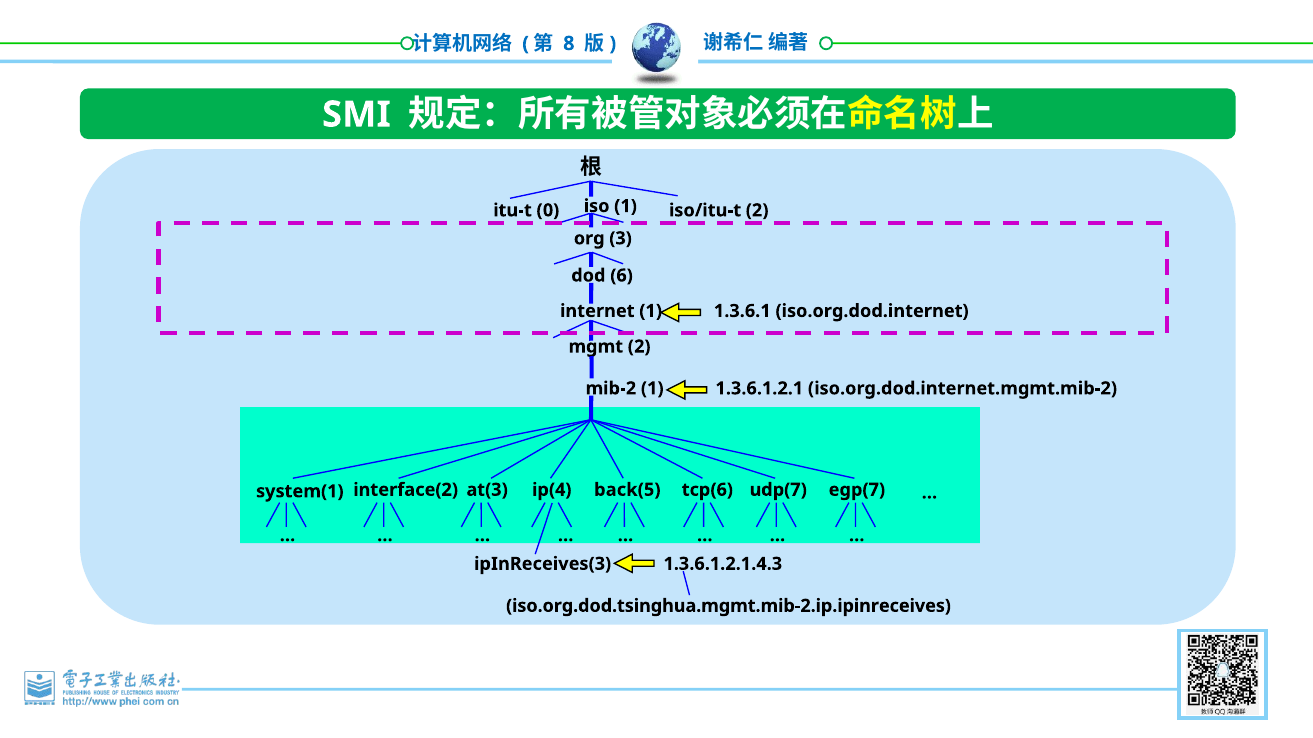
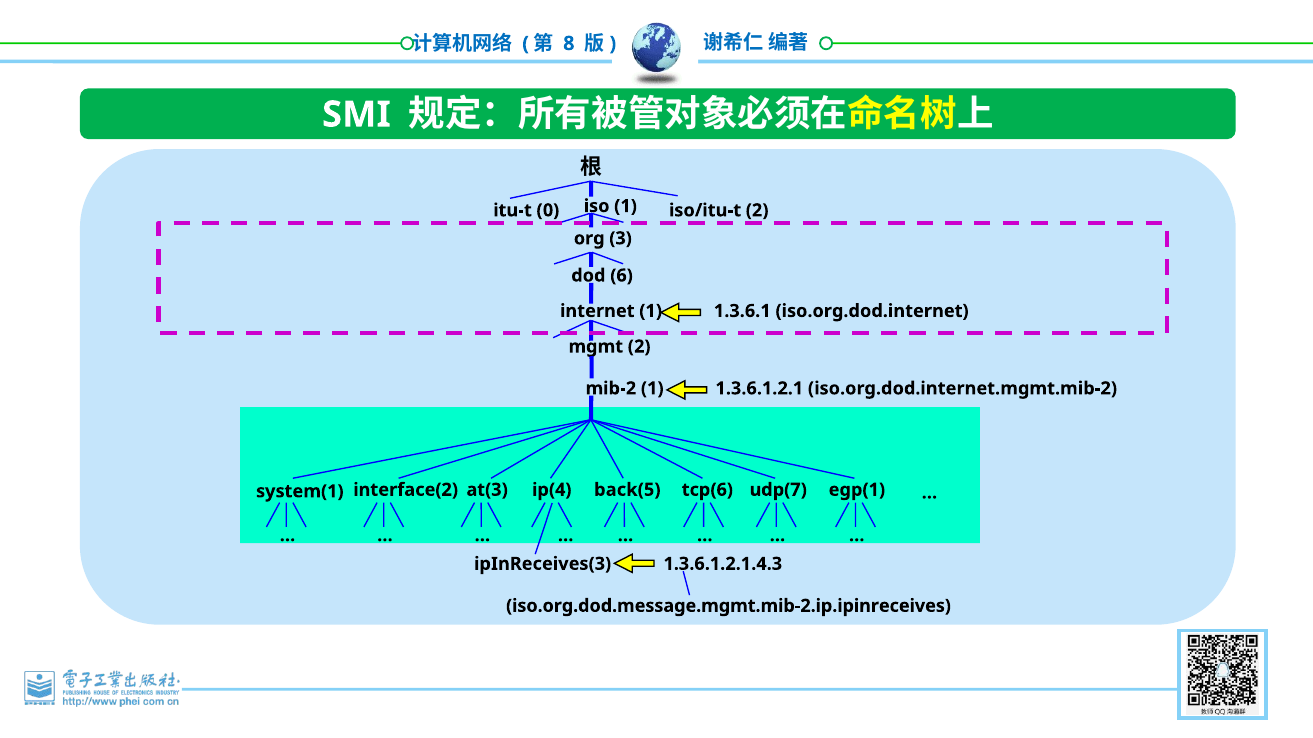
egp(7: egp(7 -> egp(1 (857, 490)
iso.org.dod.tsinghua.mgmt.mib-2.ip.ipinreceives: iso.org.dod.tsinghua.mgmt.mib-2.ip.ipinreceives -> iso.org.dod.message.mgmt.mib-2.ip.ipinreceives (728, 606)
